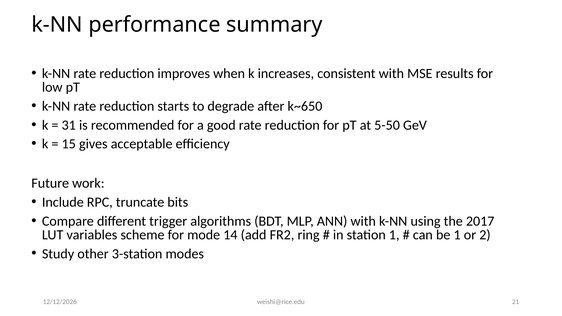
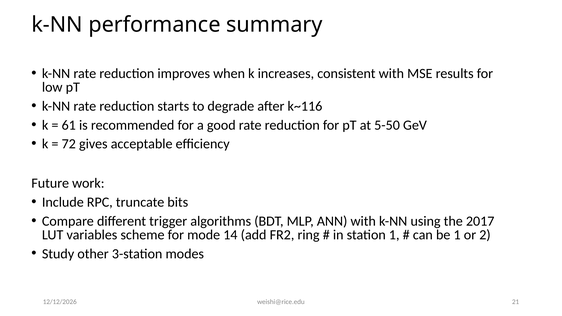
k~650: k~650 -> k~116 (305, 106)
31: 31 -> 61 (69, 125)
15: 15 -> 72 (69, 144)
